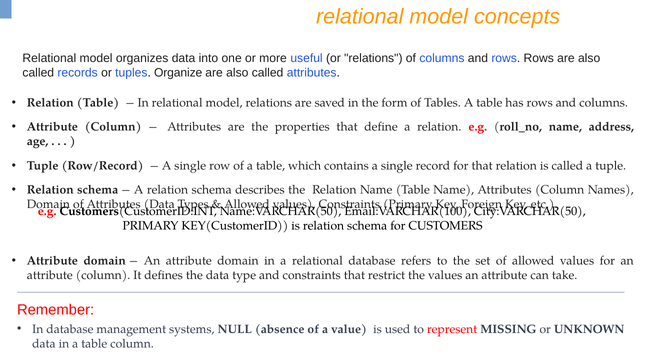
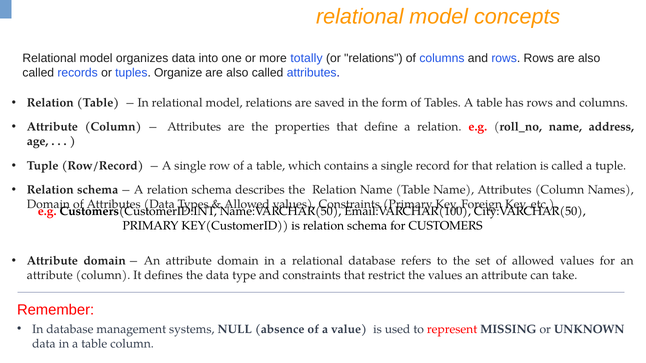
useful: useful -> totally (306, 58)
